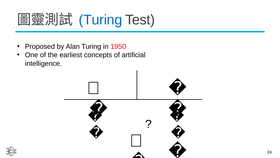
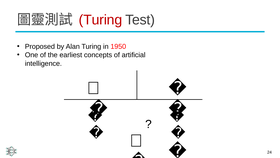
Turing colour: blue -> red (100, 20)
